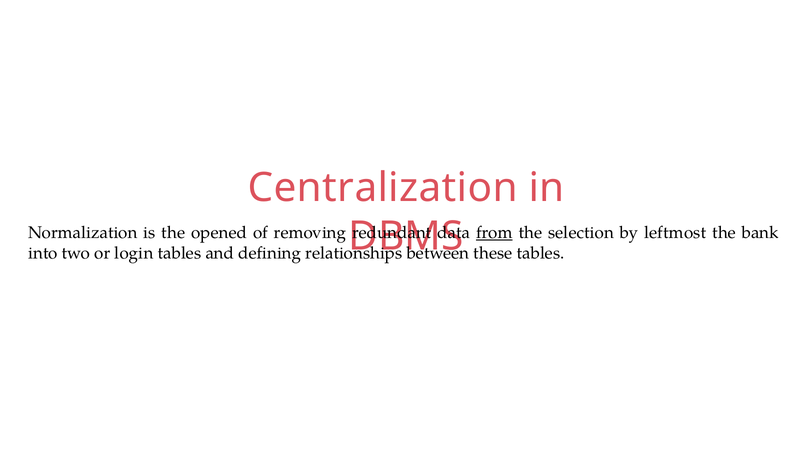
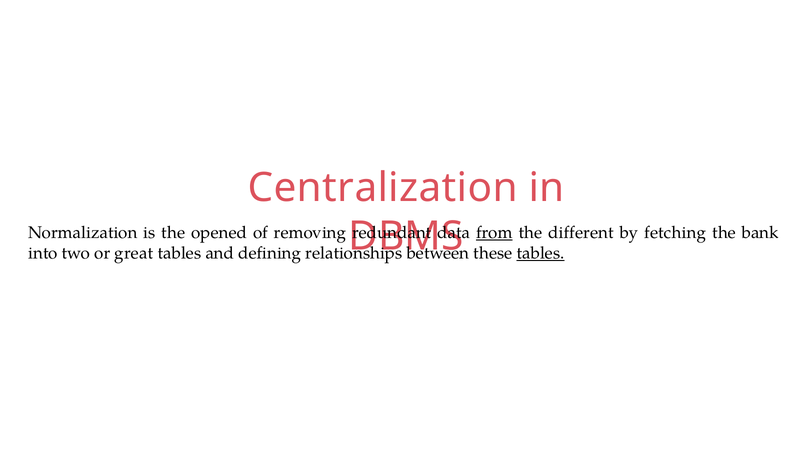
selection: selection -> different (581, 233)
leftmost: leftmost -> fetching (675, 233)
login: login -> great (134, 253)
tables underline: none -> present (541, 253)
